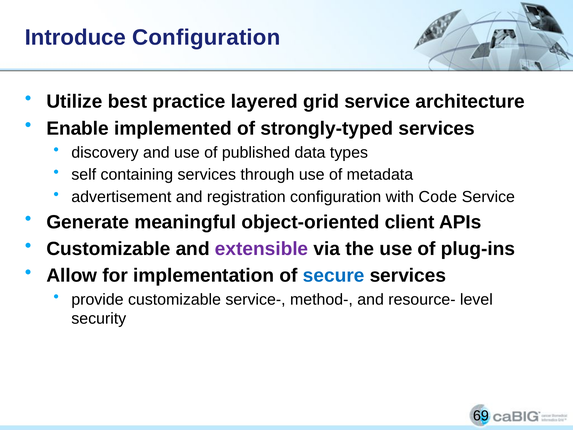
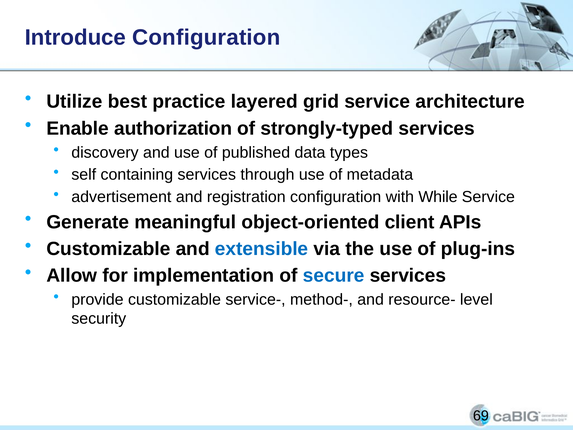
implemented: implemented -> authorization (173, 128)
Code: Code -> While (438, 197)
extensible colour: purple -> blue (262, 249)
